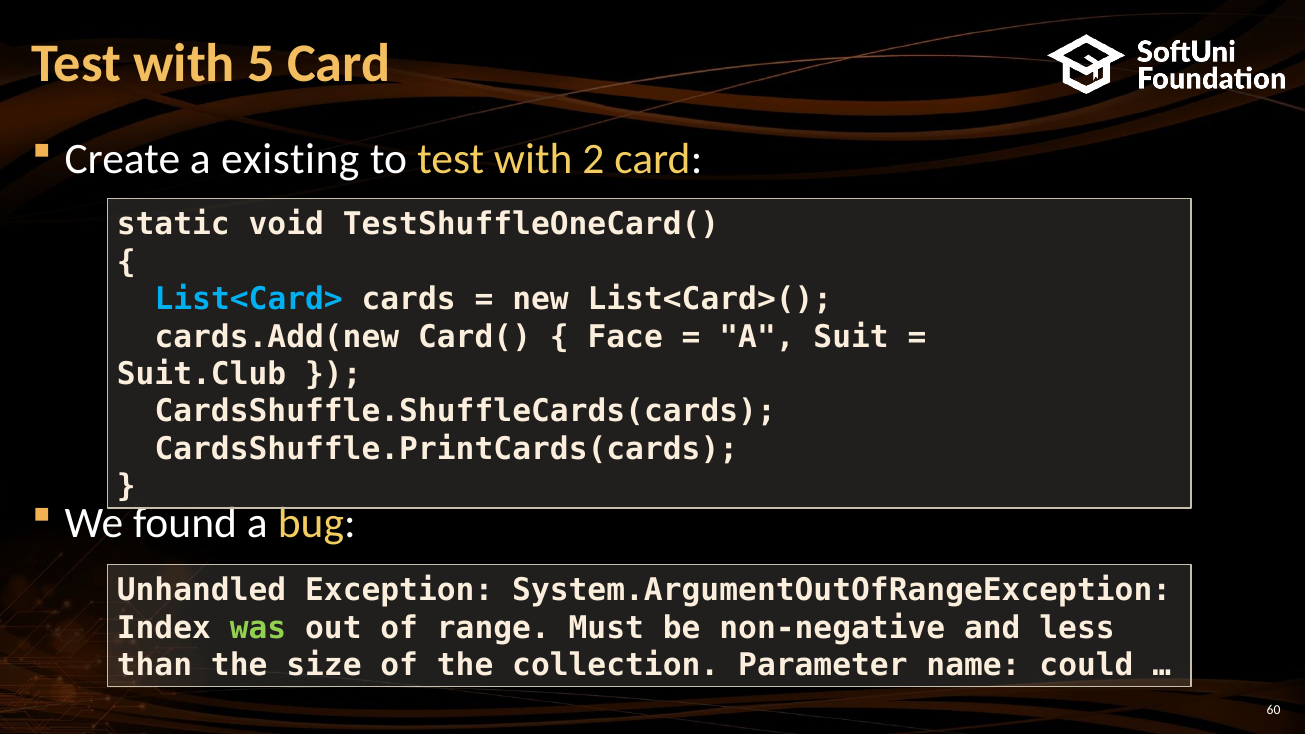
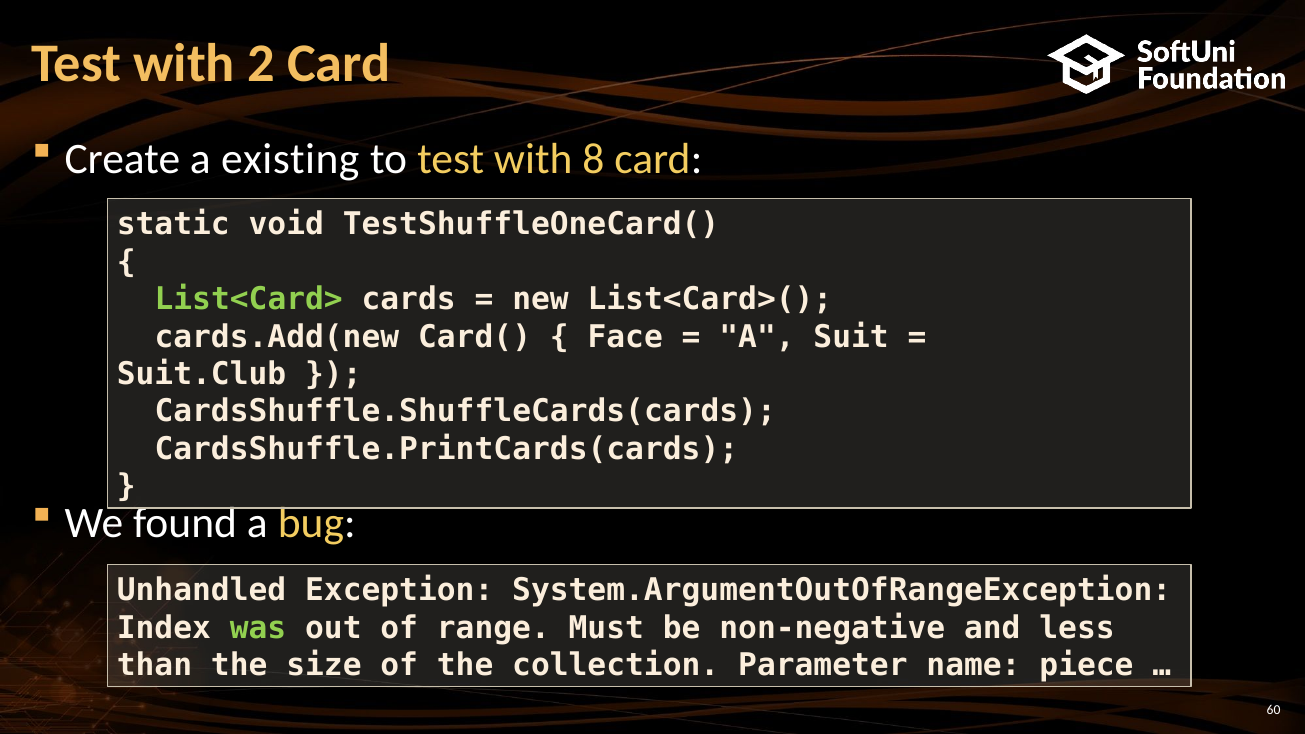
5: 5 -> 2 (261, 63)
2: 2 -> 8 (593, 159)
List<Card> colour: light blue -> light green (249, 299)
could: could -> piece (1086, 666)
